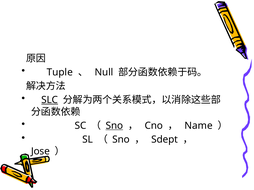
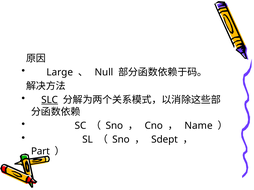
Tuple: Tuple -> Large (60, 73)
Sno underline: present -> none (114, 126)
Jose: Jose -> Part (40, 152)
